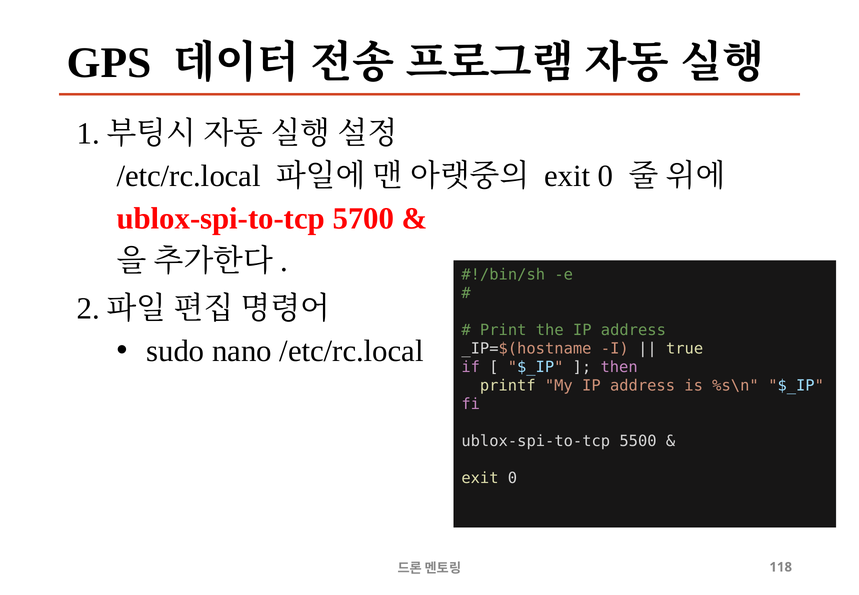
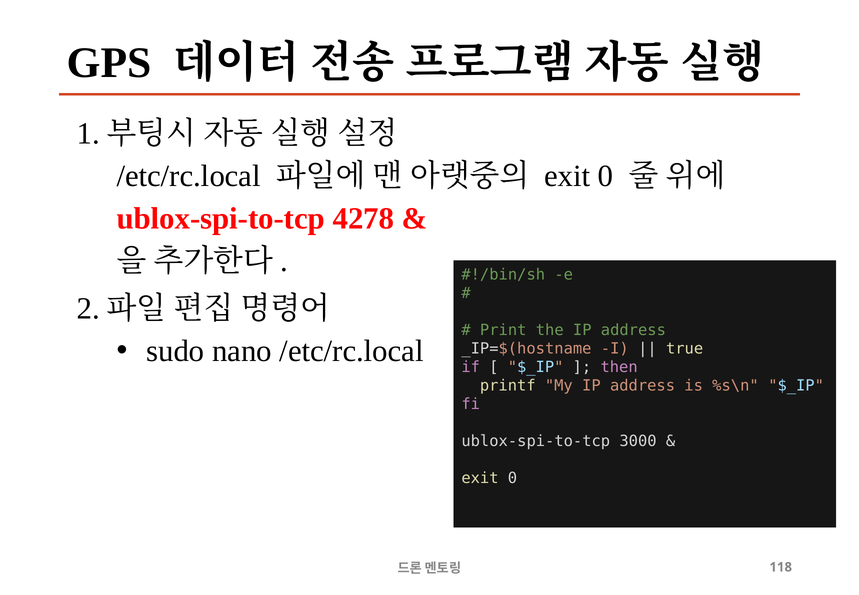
5700: 5700 -> 4278 (363, 218)
5500: 5500 -> 3000 (638, 441)
